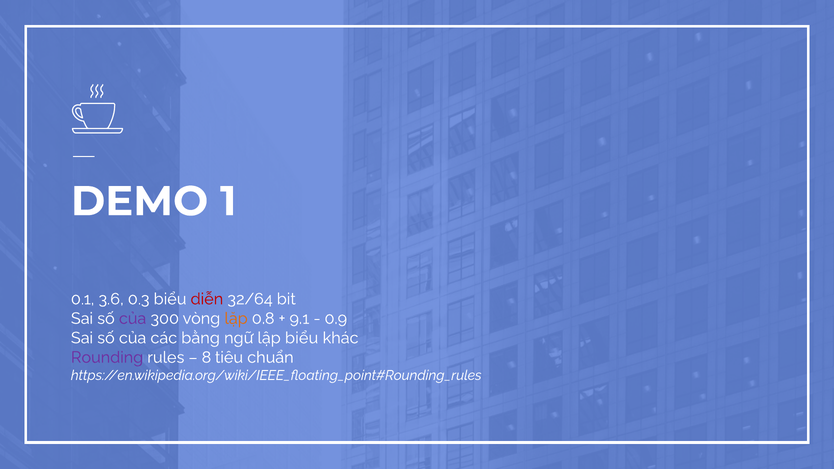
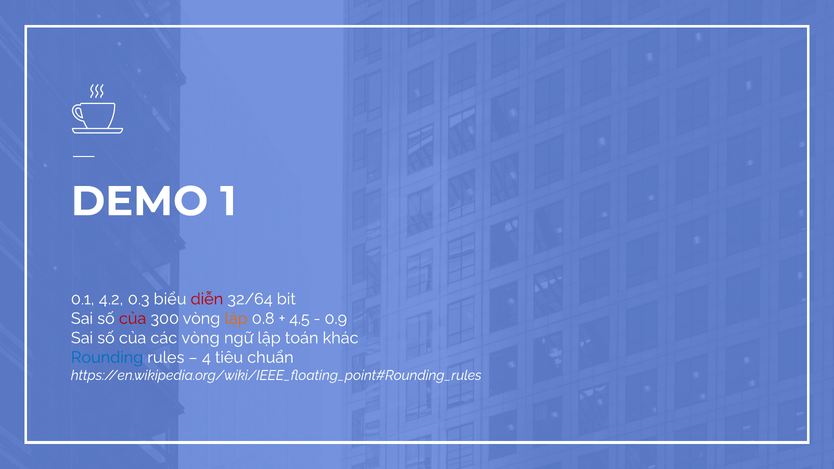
3.6: 3.6 -> 4.2 (111, 299)
của colour: purple -> red (133, 319)
9.1: 9.1 -> 4.5 (300, 319)
các bằng: bằng -> vòng (201, 338)
lập biểu: biểu -> toán (302, 338)
Rounding colour: purple -> blue (107, 358)
8: 8 -> 4 (206, 358)
